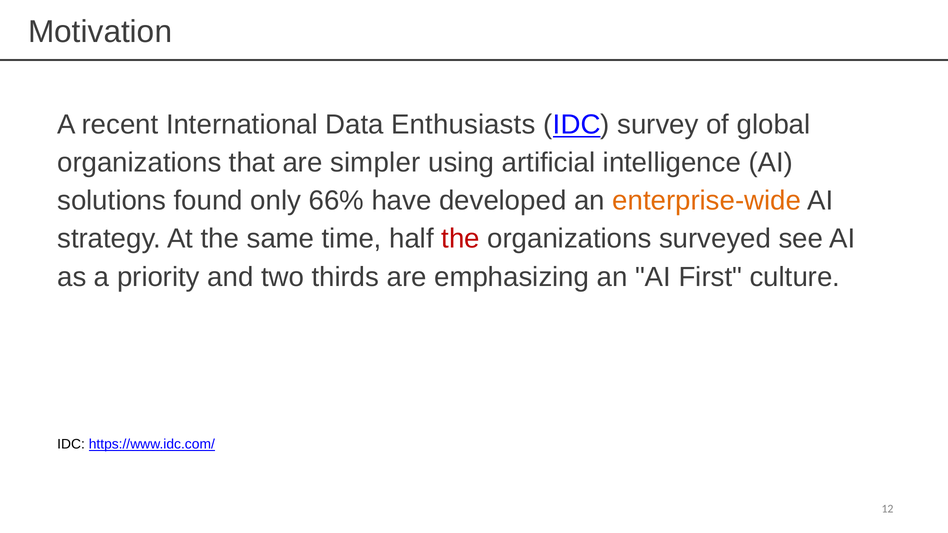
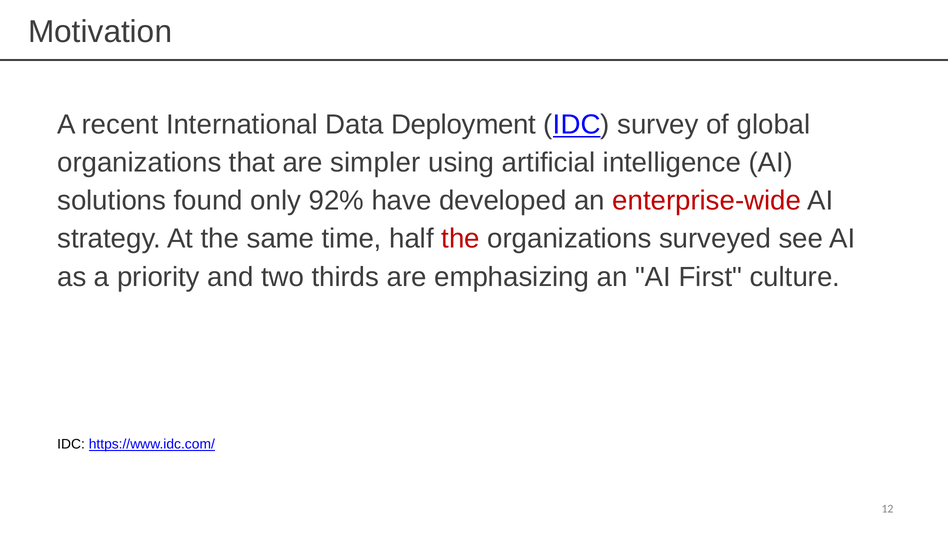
Enthusiasts: Enthusiasts -> Deployment (464, 124)
66%: 66% -> 92% (336, 201)
enterprise-wide colour: orange -> red (707, 201)
